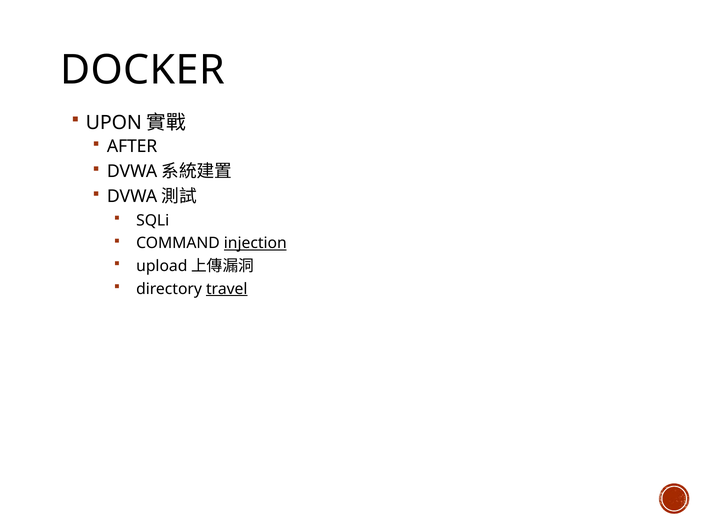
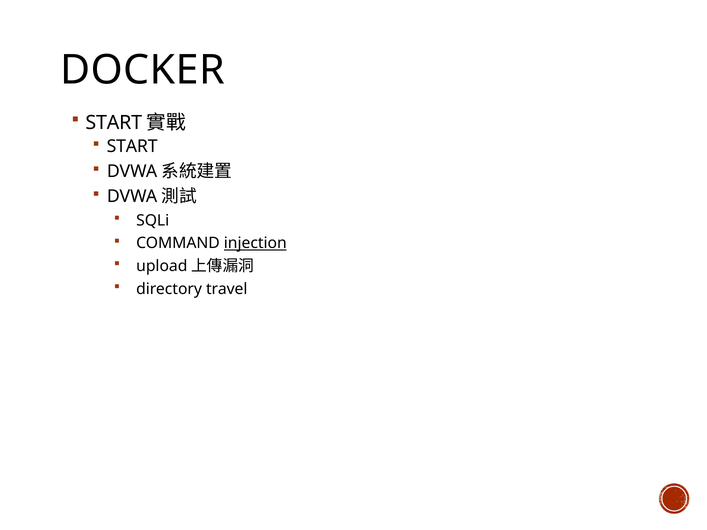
UPON: UPON -> START (114, 123)
AFTER: AFTER -> START (132, 147)
travel underline: present -> none (227, 289)
